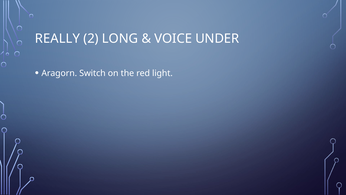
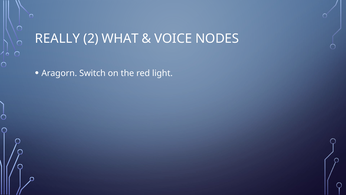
LONG: LONG -> WHAT (120, 38)
UNDER: UNDER -> NODES (217, 38)
